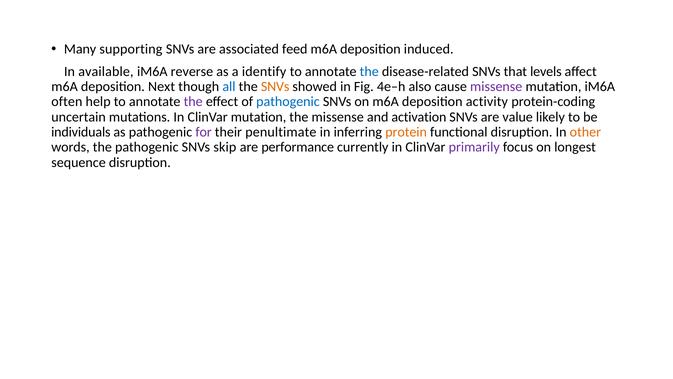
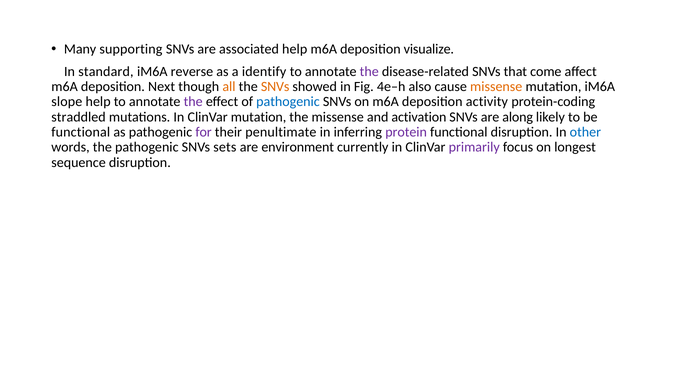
associated feed: feed -> help (295, 49)
induced: induced -> visualize (429, 49)
available: available -> standard (106, 71)
the colour: blue -> purple (369, 71)
levels: levels -> come (546, 71)
all colour: blue -> orange (229, 87)
missense colour: purple -> orange (496, 87)
often: often -> slope (67, 102)
uncertain: uncertain -> straddled (79, 117)
value: value -> along (518, 117)
individuals: individuals -> functional (81, 132)
protein colour: orange -> purple (406, 132)
other colour: orange -> blue (585, 132)
skip: skip -> sets (225, 147)
performance: performance -> environment (298, 147)
